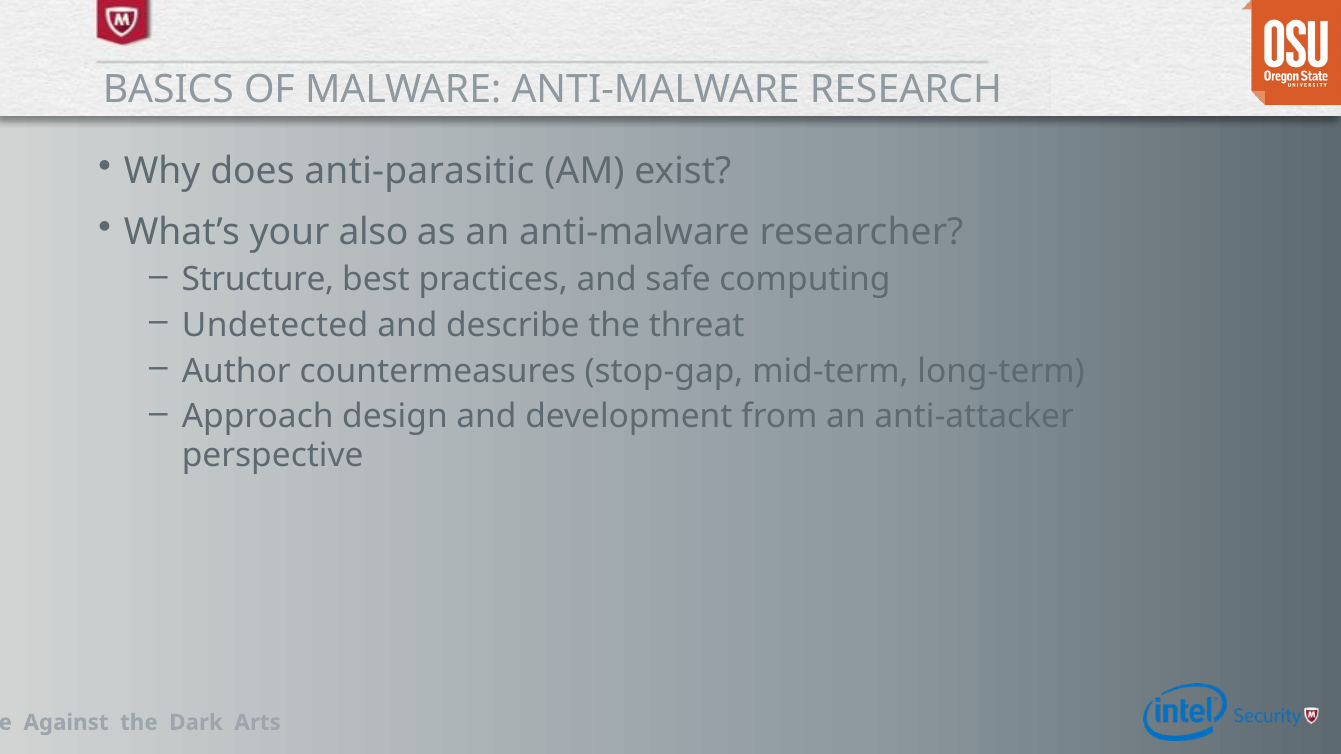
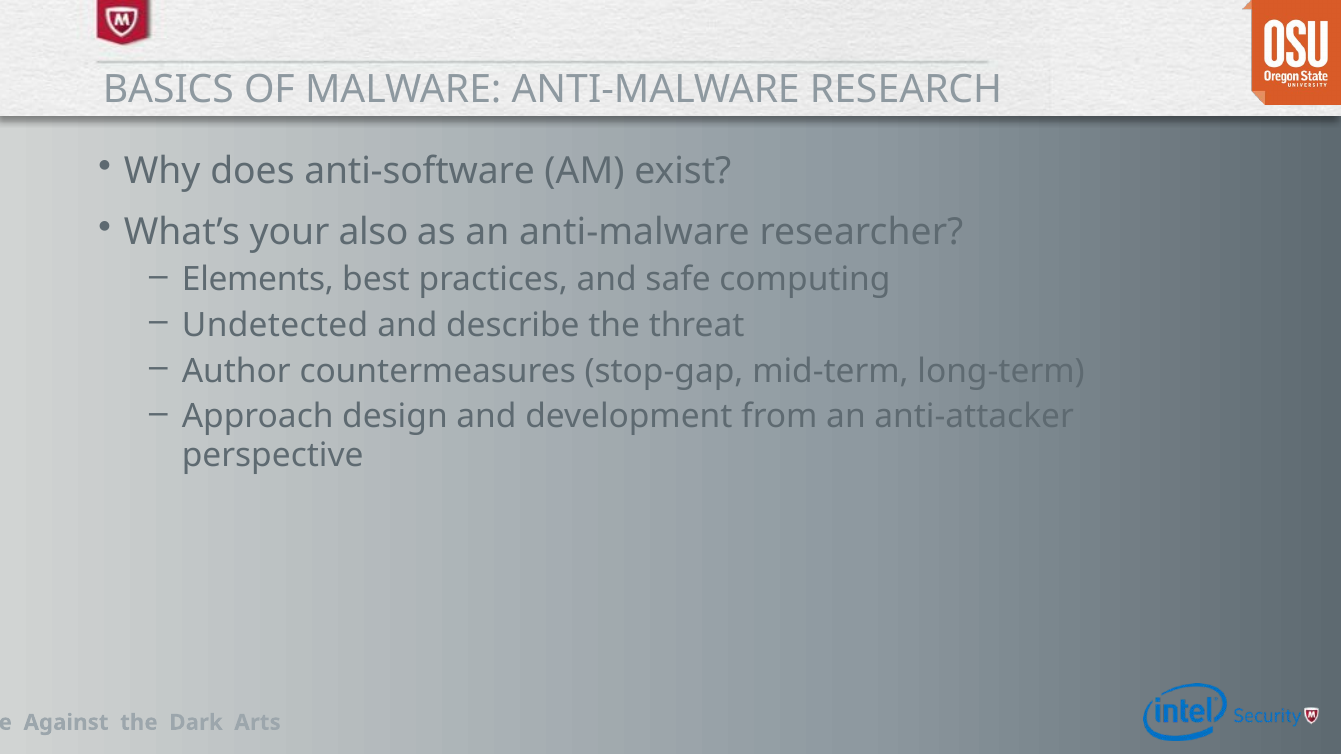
anti-parasitic: anti-parasitic -> anti-software (420, 171)
Structure: Structure -> Elements (258, 280)
